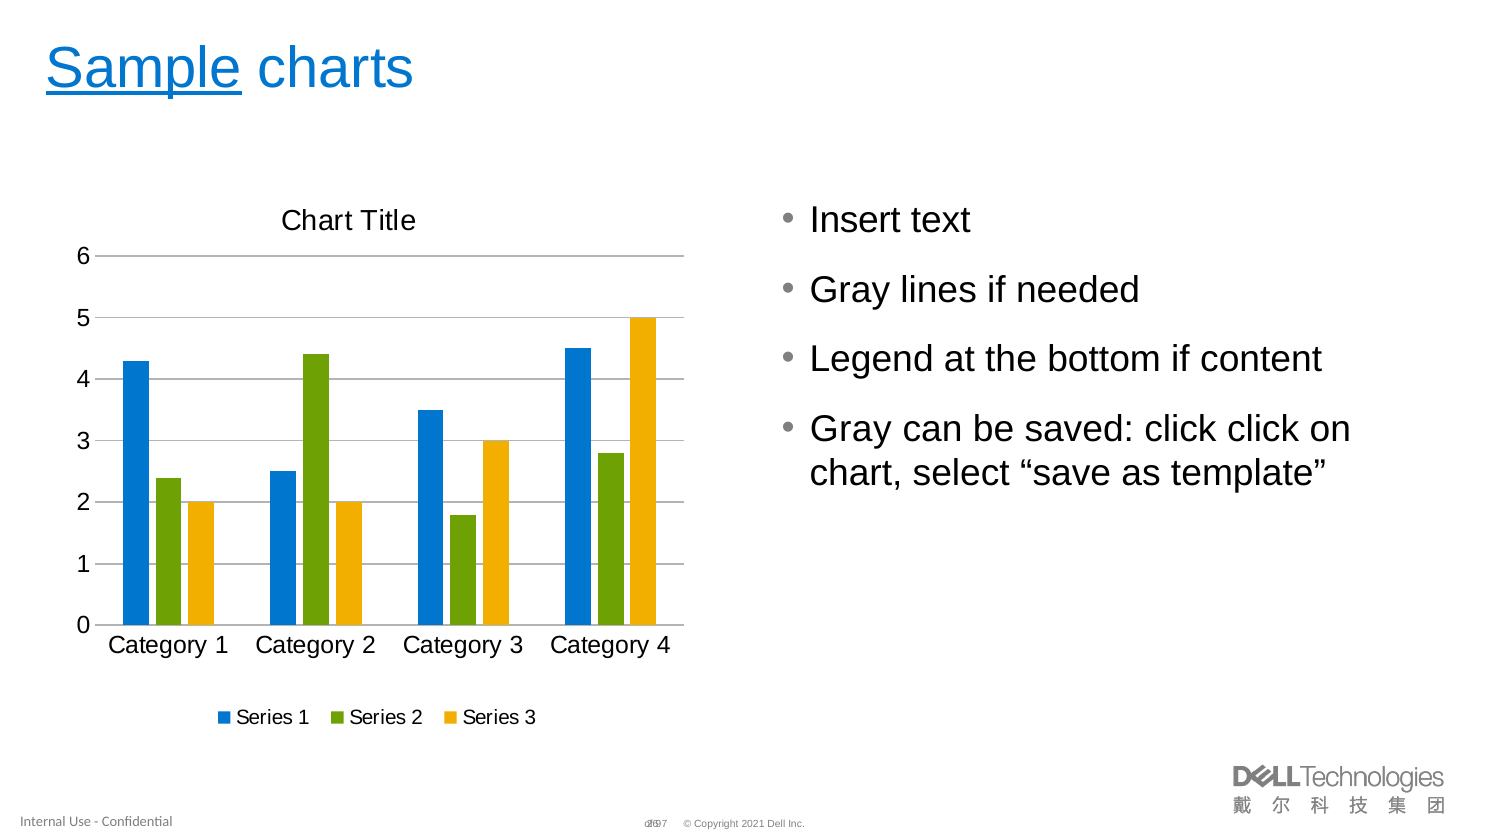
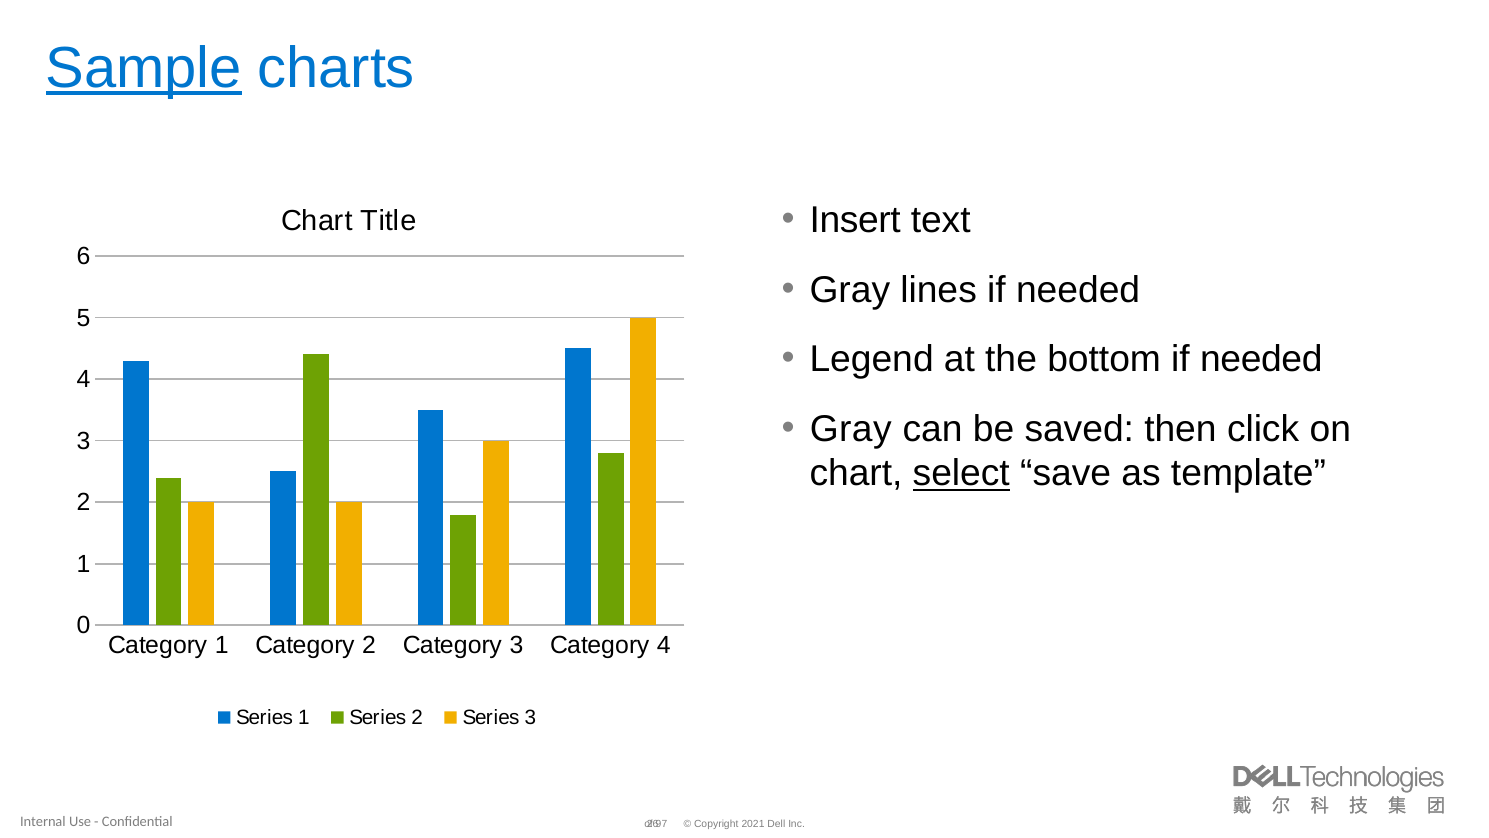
bottom if content: content -> needed (1261, 359)
saved click: click -> then (1180, 429)
select underline: none -> present (961, 473)
